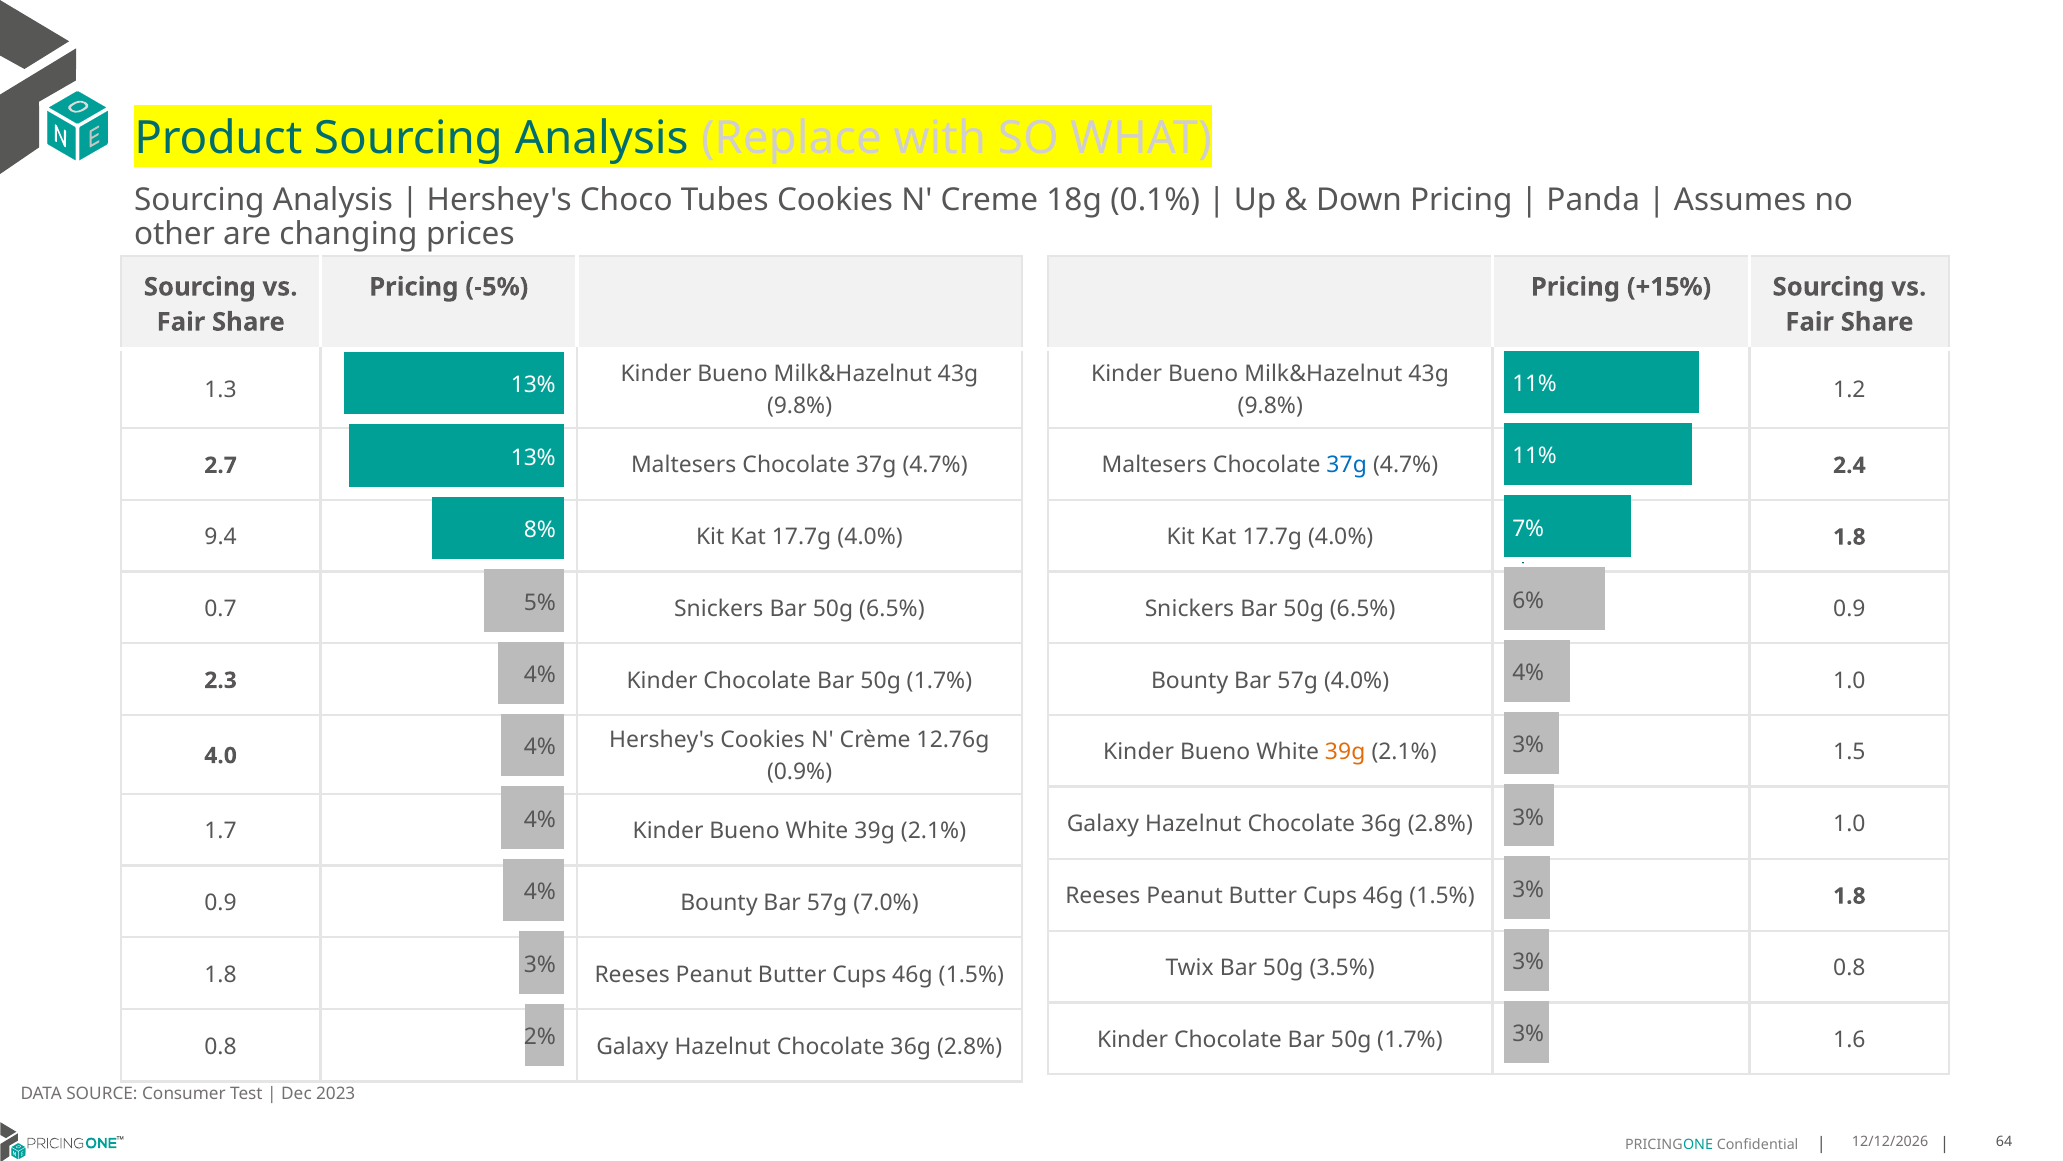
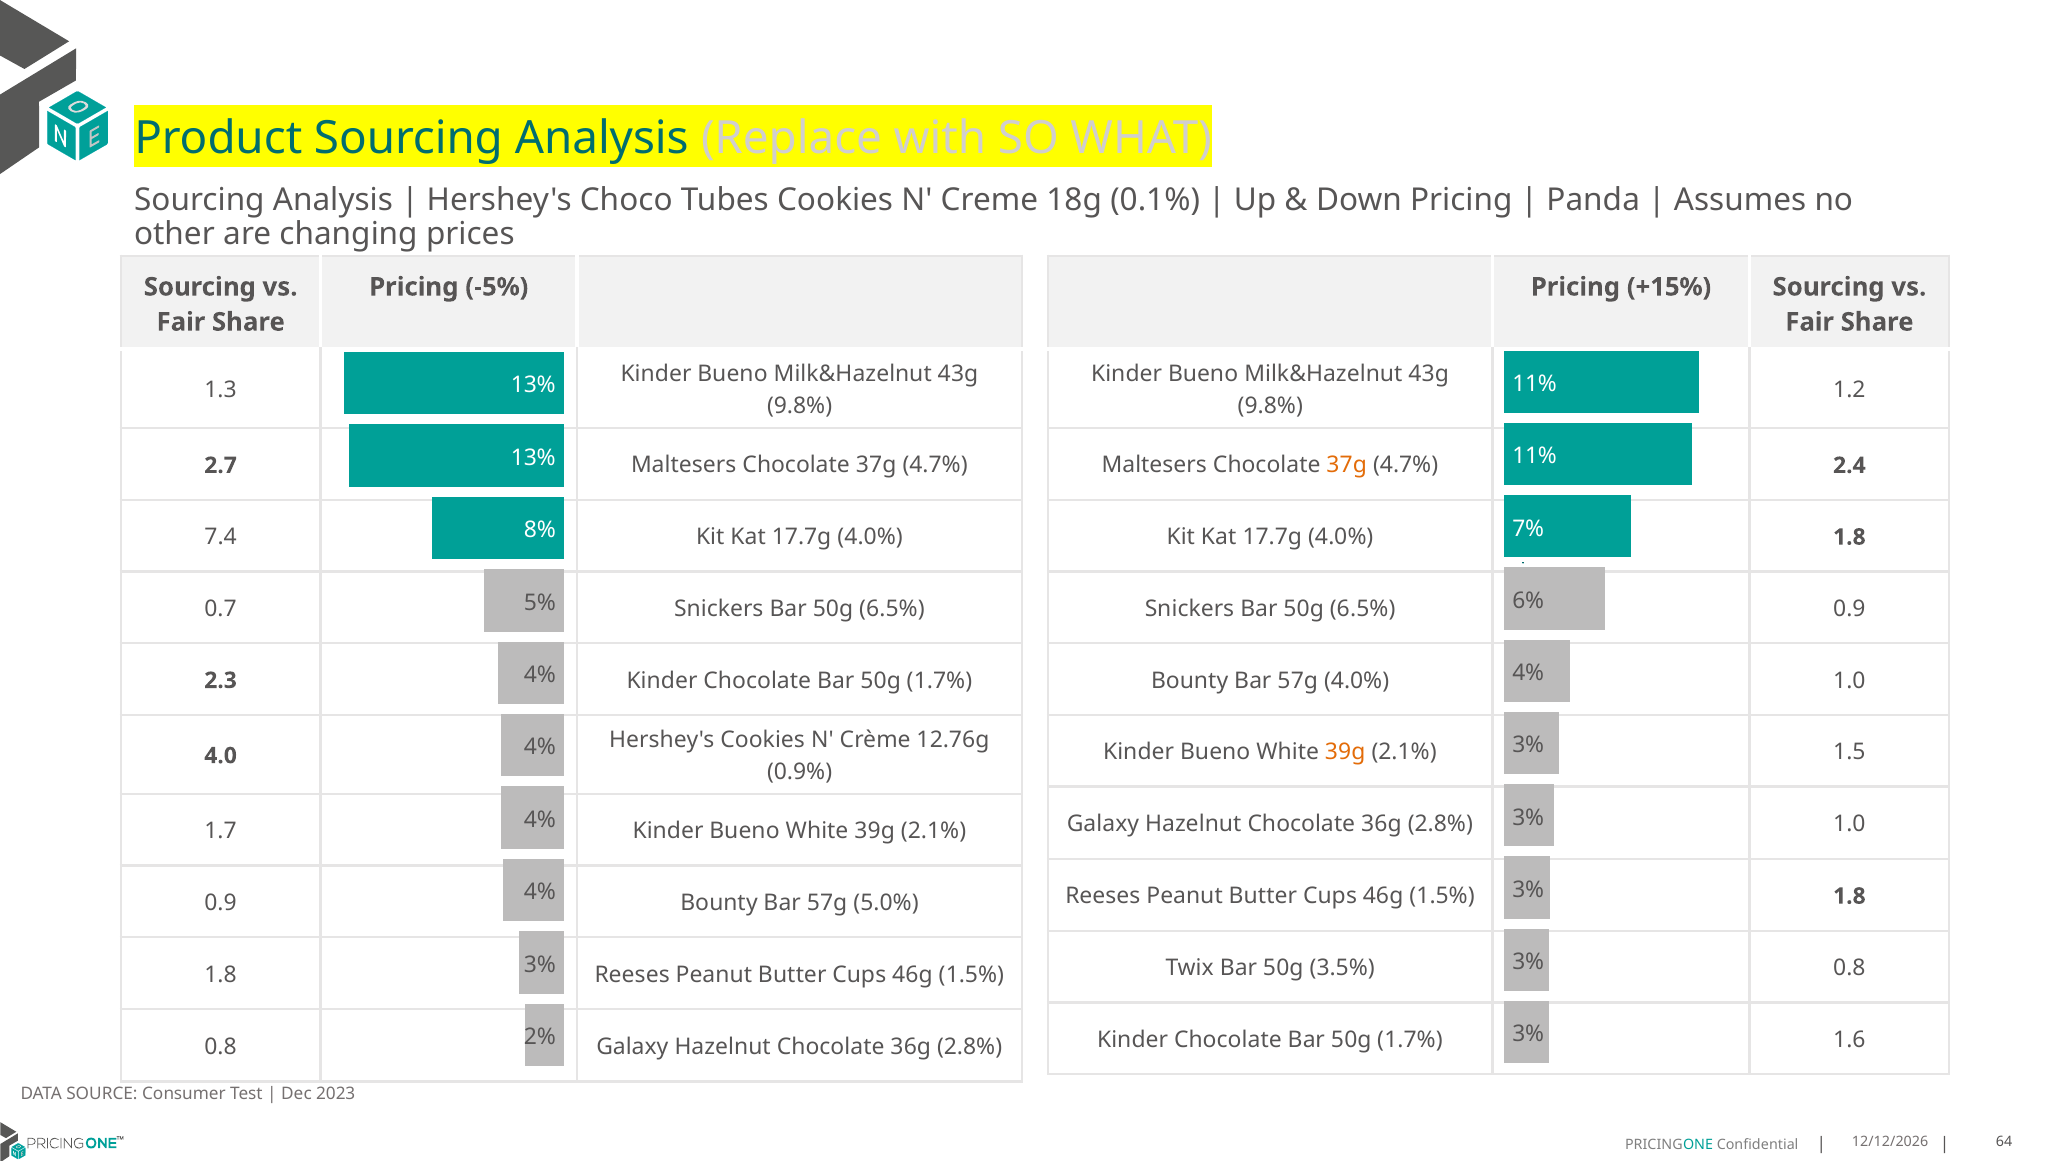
37g colour: blue -> orange (1347, 465)
9.4: 9.4 -> 7.4 (221, 537)
7.0%: 7.0% -> 5.0% (886, 902)
